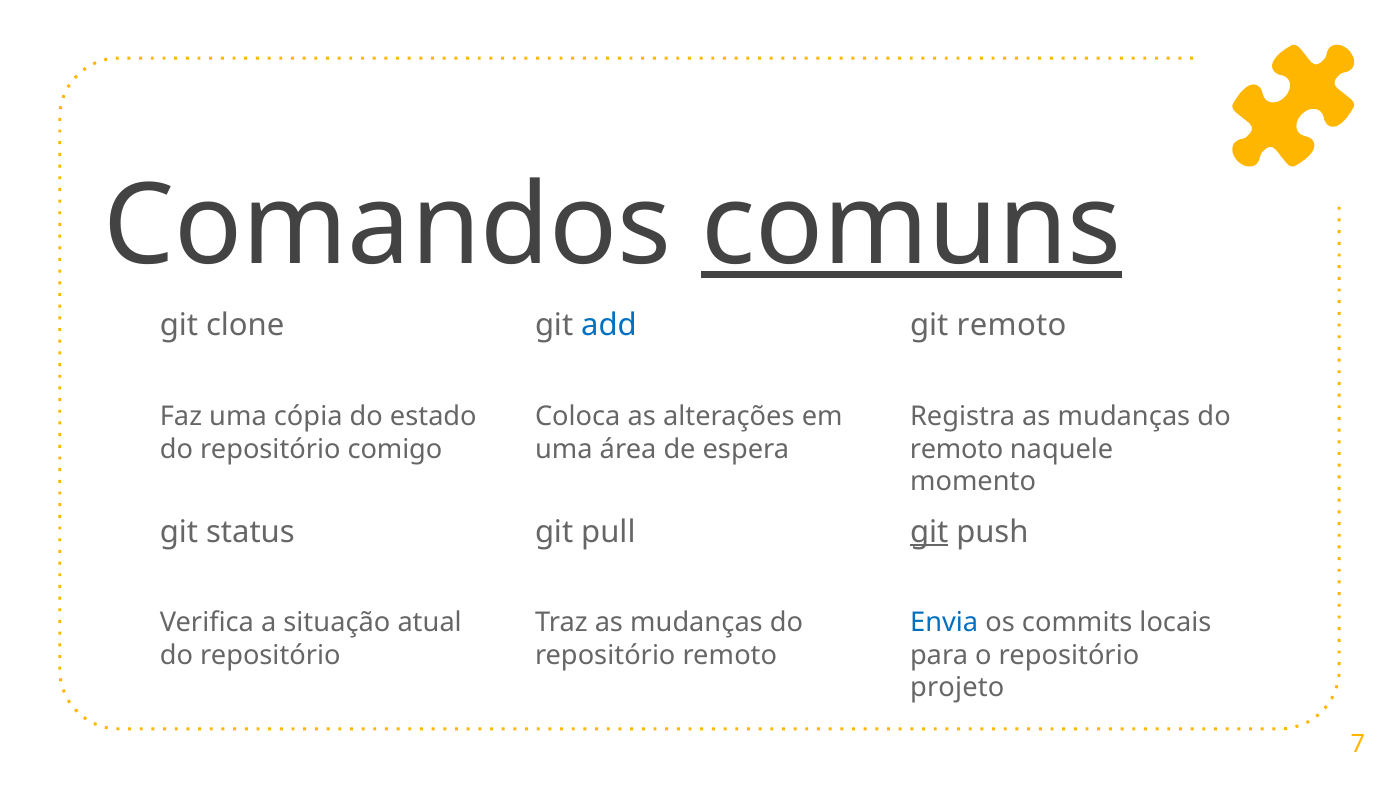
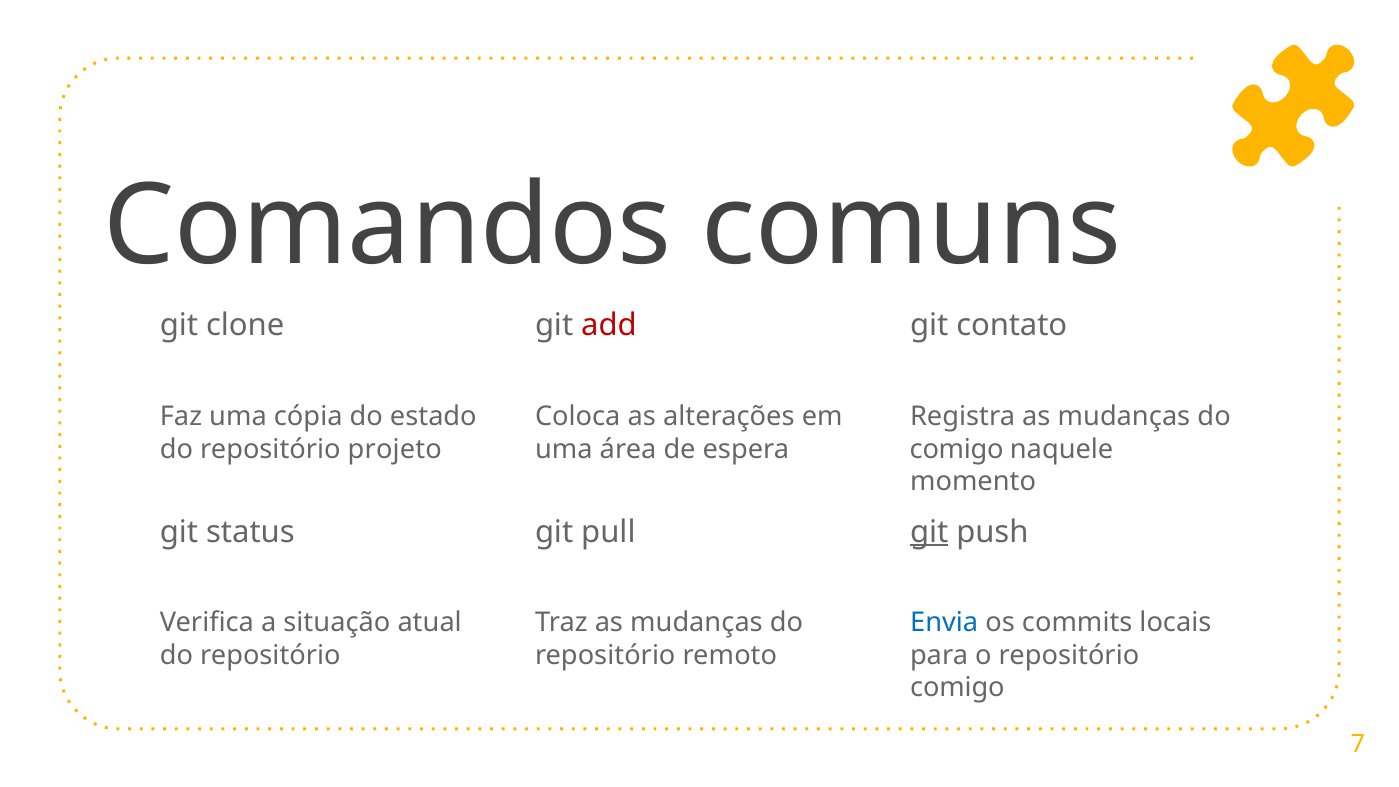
comuns underline: present -> none (912, 226)
add colour: blue -> red (609, 326)
git remoto: remoto -> contato (1012, 326)
comigo: comigo -> projeto (395, 449)
remoto: remoto -> comigo (957, 449)
projeto: projeto -> comigo (957, 688)
